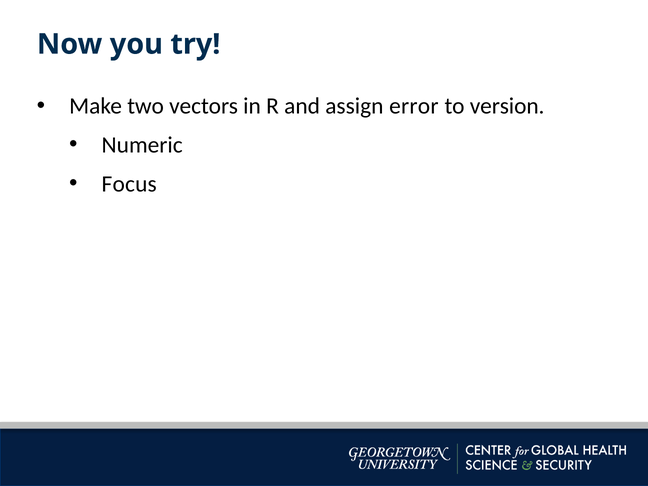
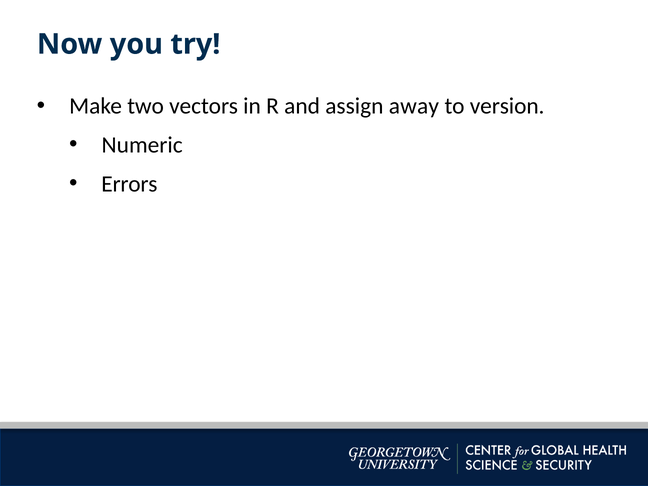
error: error -> away (414, 106)
Focus: Focus -> Errors (129, 184)
